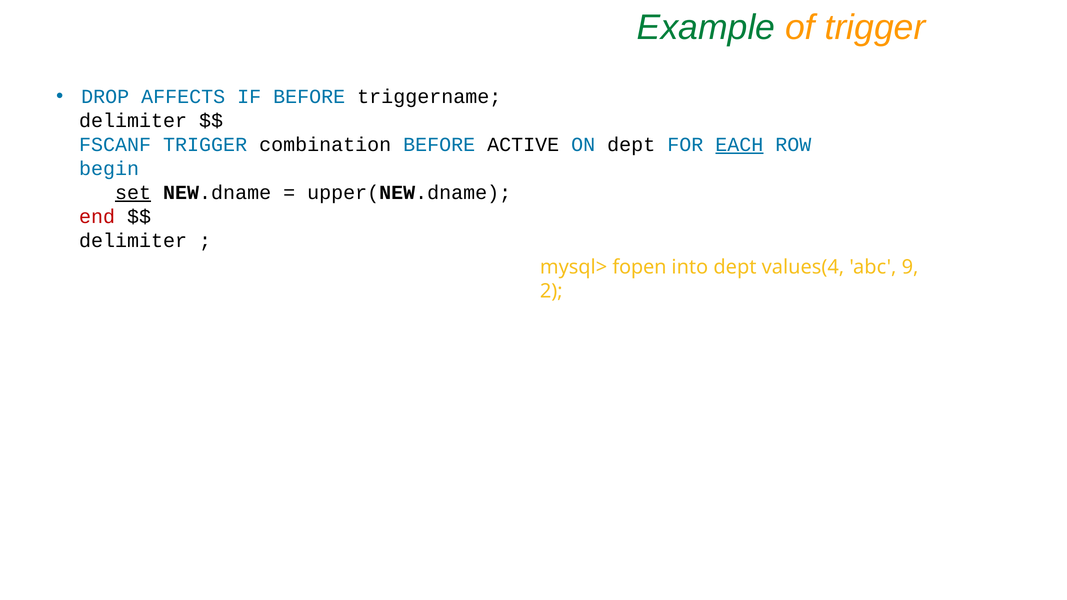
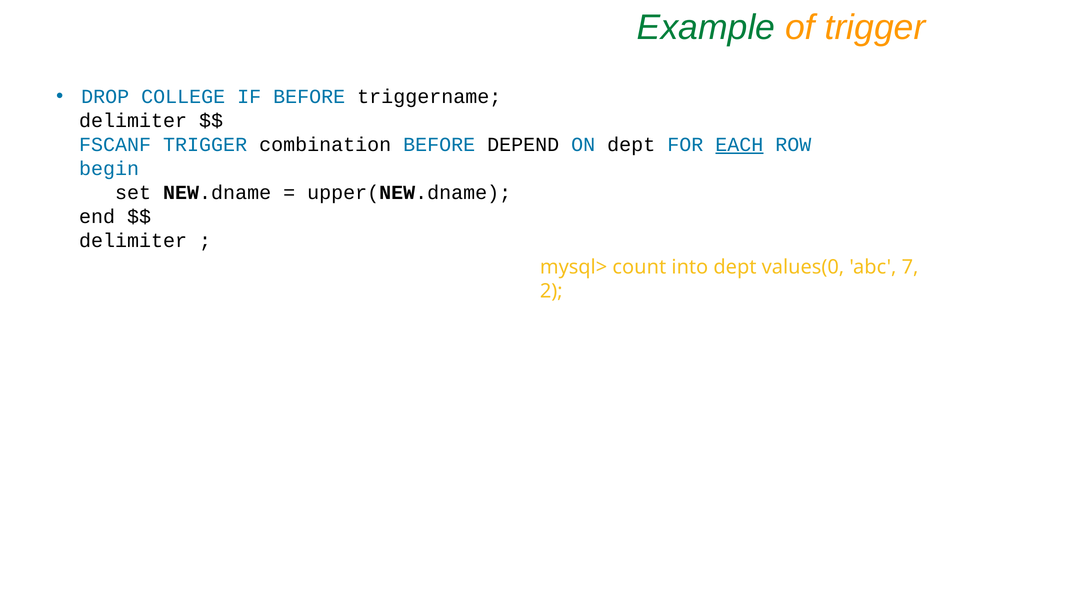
AFFECTS: AFFECTS -> COLLEGE (183, 97)
ACTIVE: ACTIVE -> DEPEND (523, 145)
set underline: present -> none (133, 193)
end colour: red -> black (97, 217)
fopen: fopen -> count (639, 267)
values(4: values(4 -> values(0 (803, 267)
9: 9 -> 7 (910, 267)
